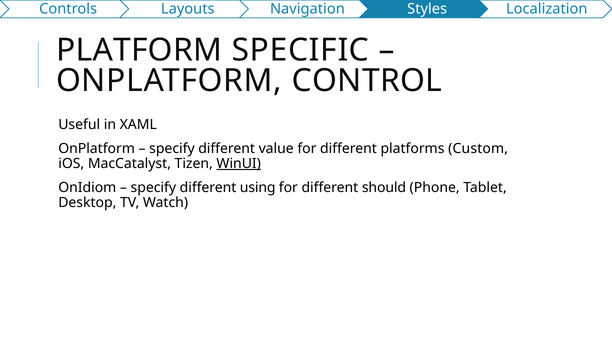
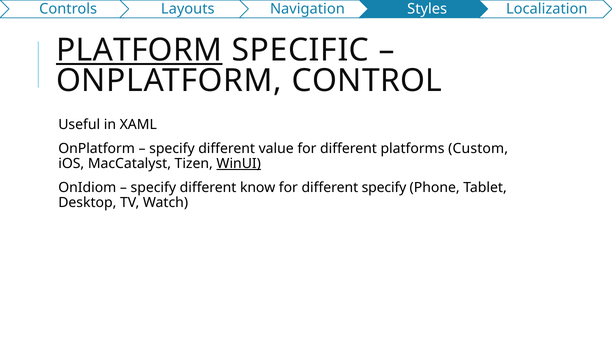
PLATFORM underline: none -> present (139, 50)
using: using -> know (258, 188)
different should: should -> specify (384, 188)
